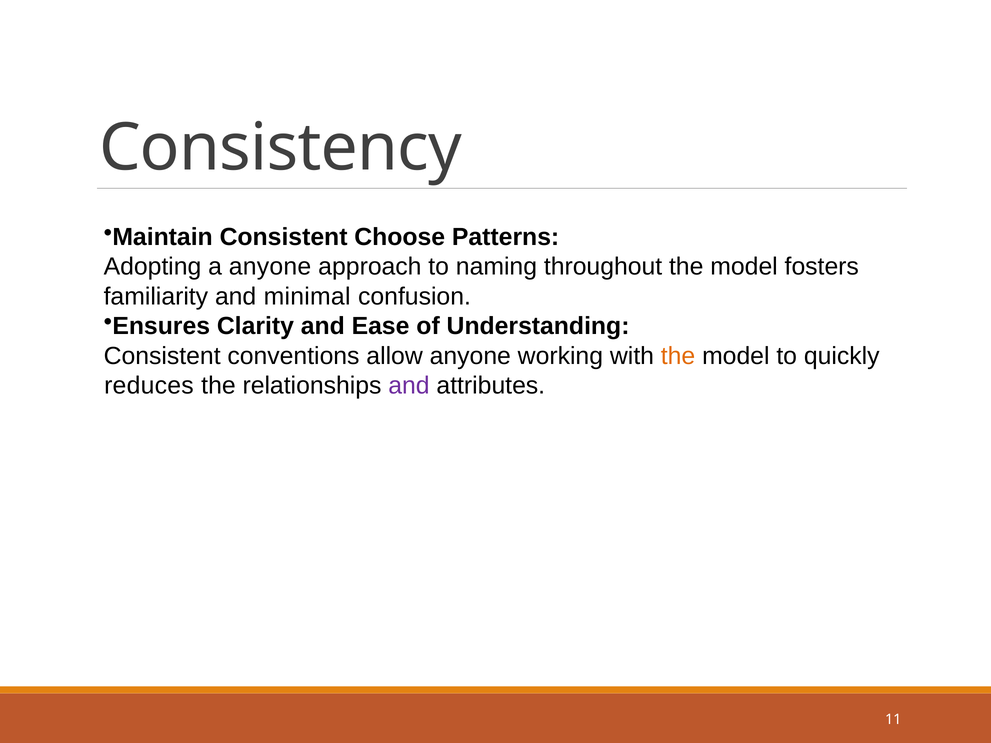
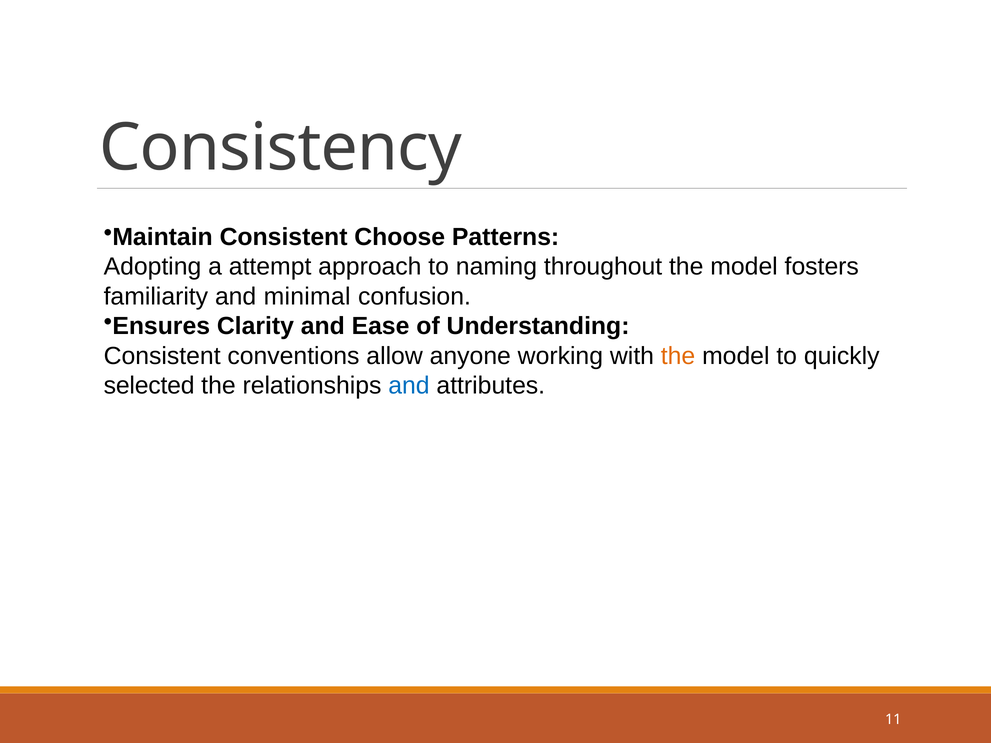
a anyone: anyone -> attempt (270, 267)
reduces: reduces -> selected (149, 386)
and colour: purple -> blue (409, 386)
